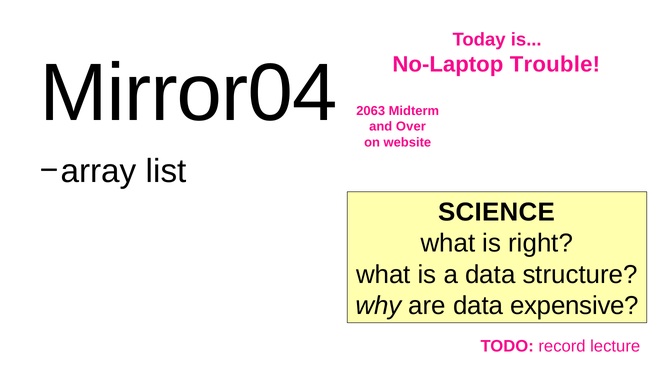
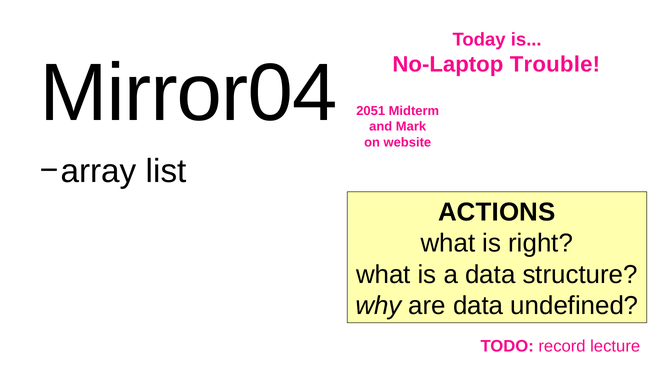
2063: 2063 -> 2051 (371, 111)
Over: Over -> Mark (411, 127)
SCIENCE: SCIENCE -> ACTIONS (497, 212)
expensive: expensive -> undefined (574, 305)
